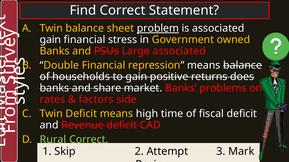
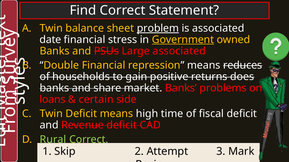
gain: gain -> date (50, 40)
Government underline: none -> present (183, 40)
means balance: balance -> reduces (243, 66)
rates: rates -> loans (53, 100)
factors: factors -> certain (96, 100)
